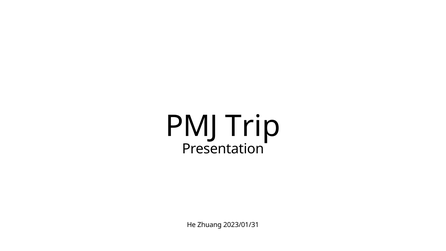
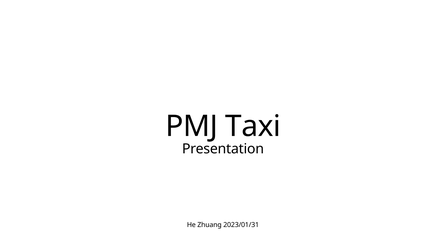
Trip: Trip -> Taxi (253, 126)
